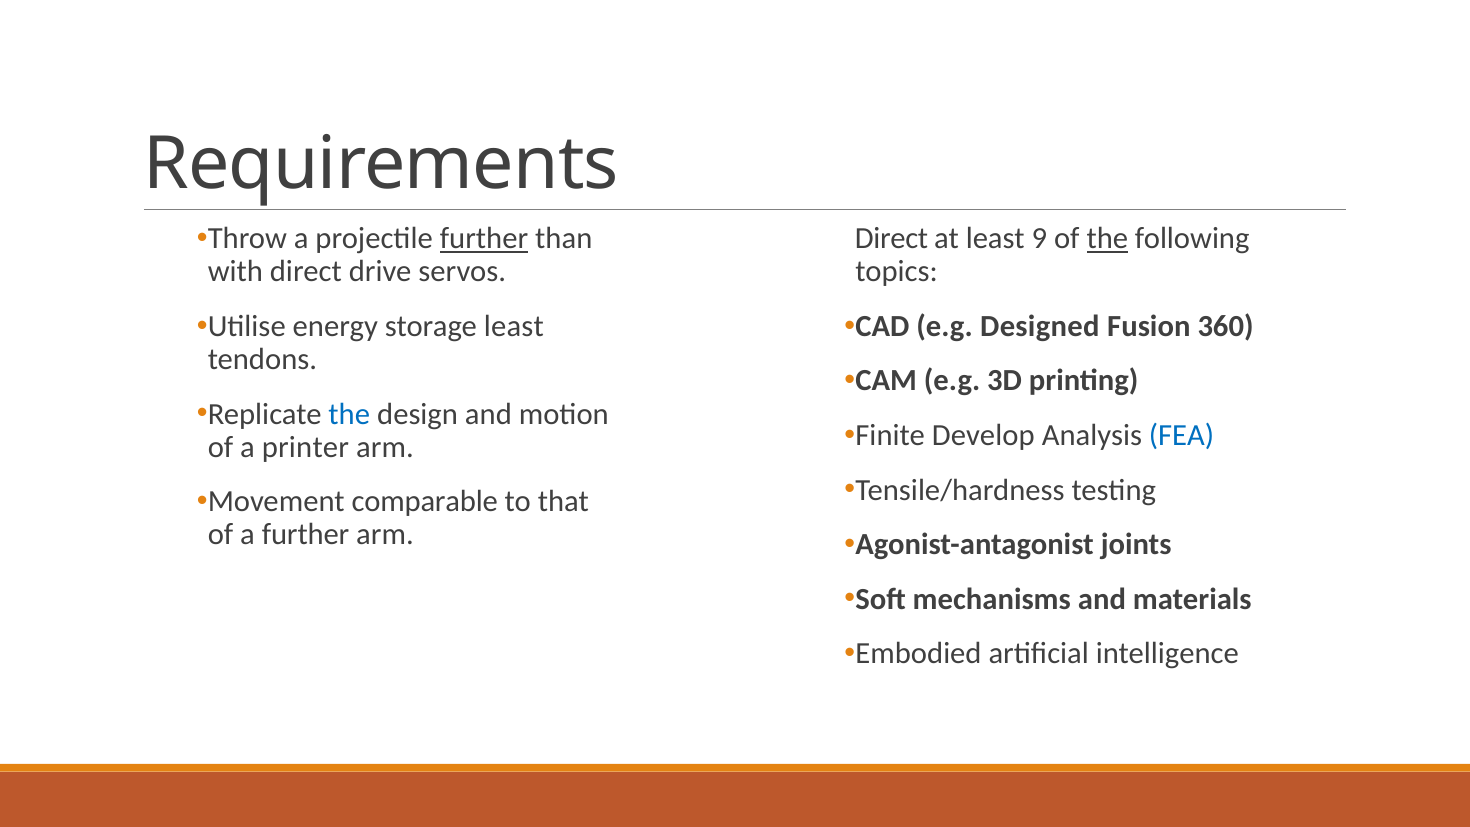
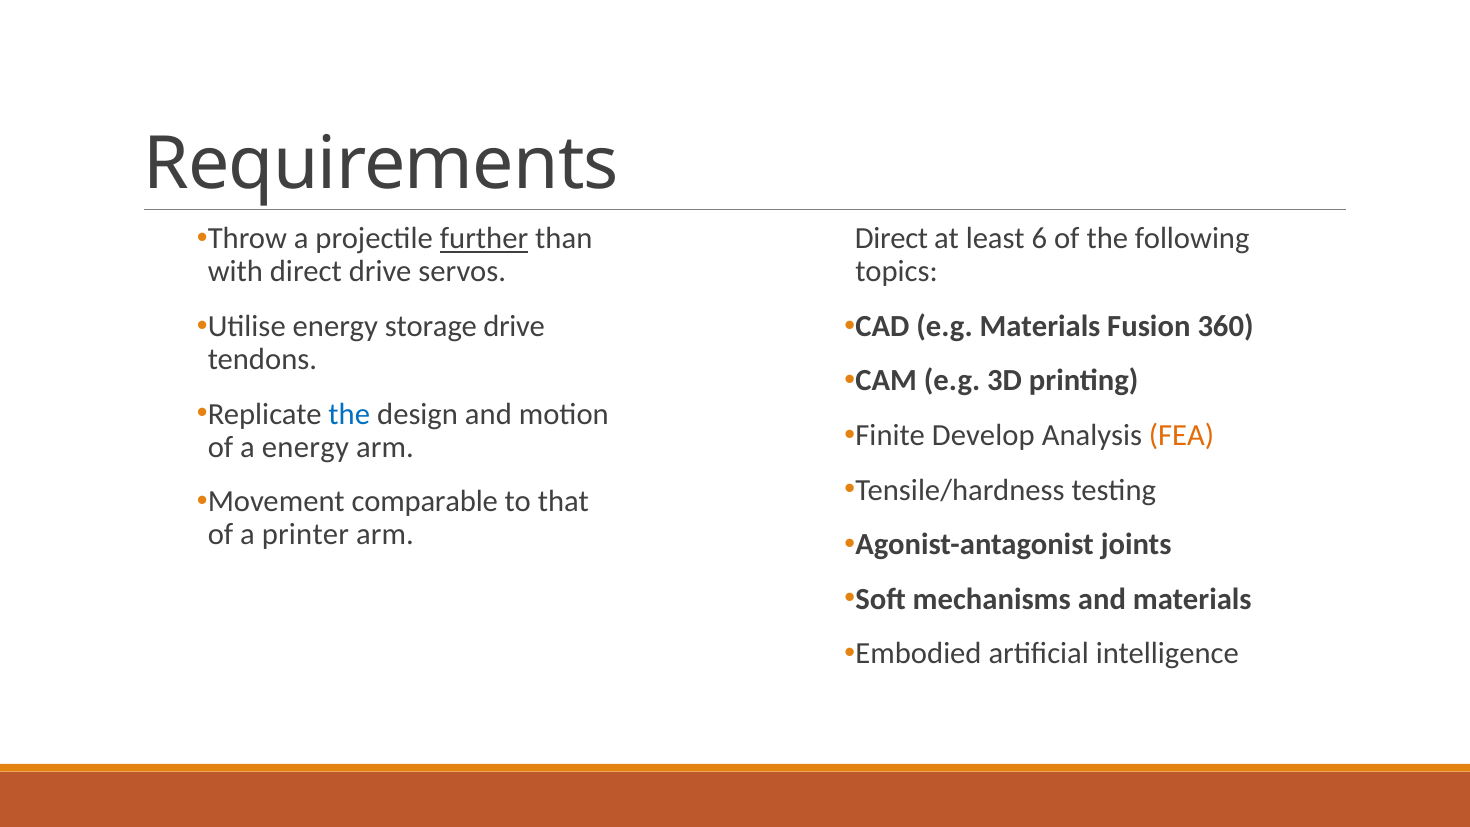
9: 9 -> 6 (1039, 238)
the underline: present -> none (1107, 238)
storage least: least -> drive (514, 326)
e.g Designed: Designed -> Materials (1040, 326)
FEA colour: blue -> orange (1182, 435)
a printer: printer -> energy (305, 447)
a further: further -> printer (305, 535)
